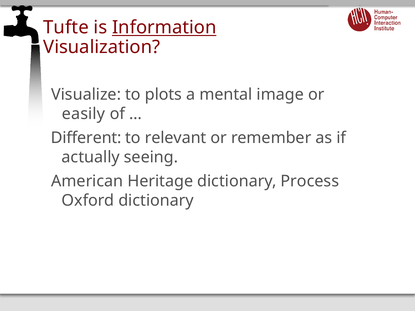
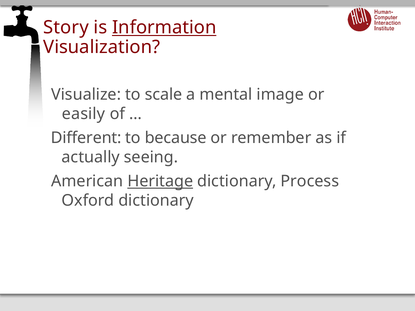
Tufte: Tufte -> Story (66, 28)
plots: plots -> scale (164, 95)
relevant: relevant -> because (176, 138)
Heritage underline: none -> present (160, 181)
